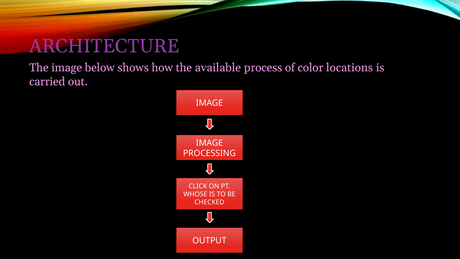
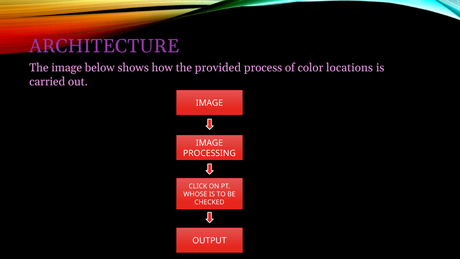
available: available -> provided (218, 68)
